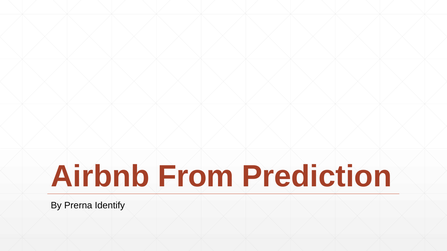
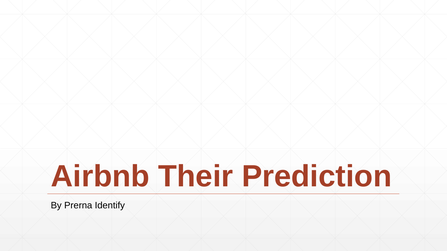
From: From -> Their (196, 177)
